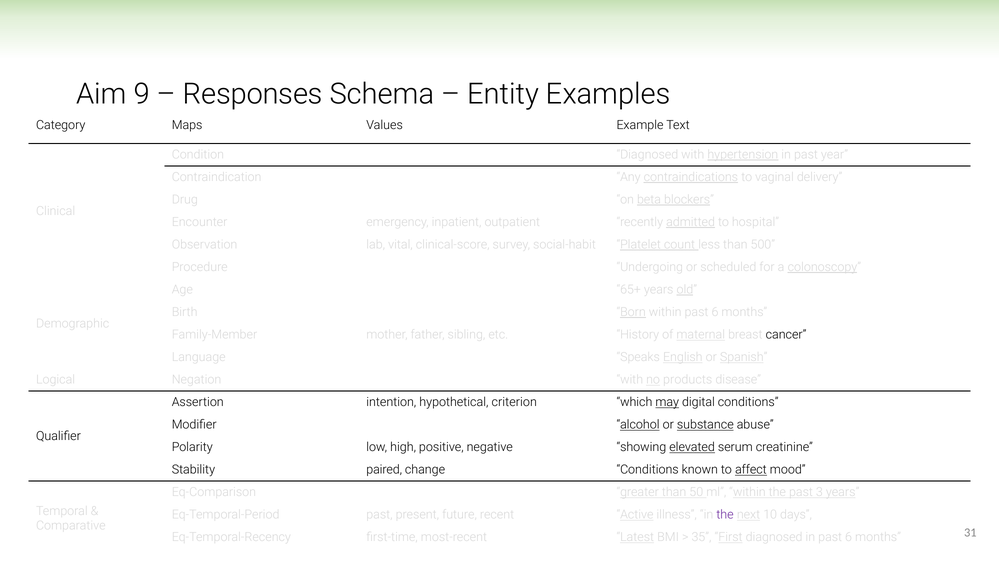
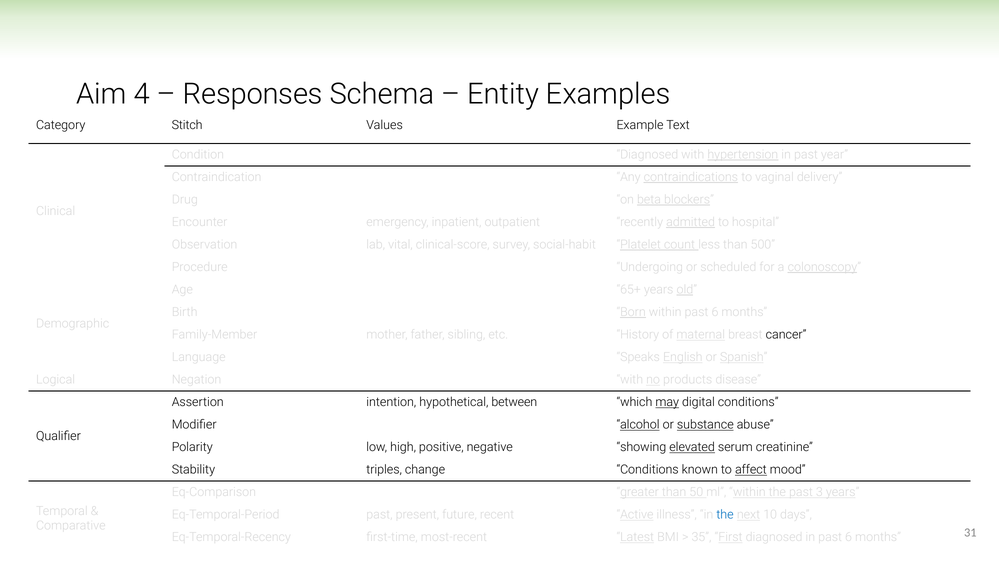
9: 9 -> 4 (142, 94)
Maps: Maps -> Stitch (187, 125)
criterion: criterion -> between (514, 402)
paired: paired -> triples (384, 470)
the colour: purple -> blue (725, 515)
